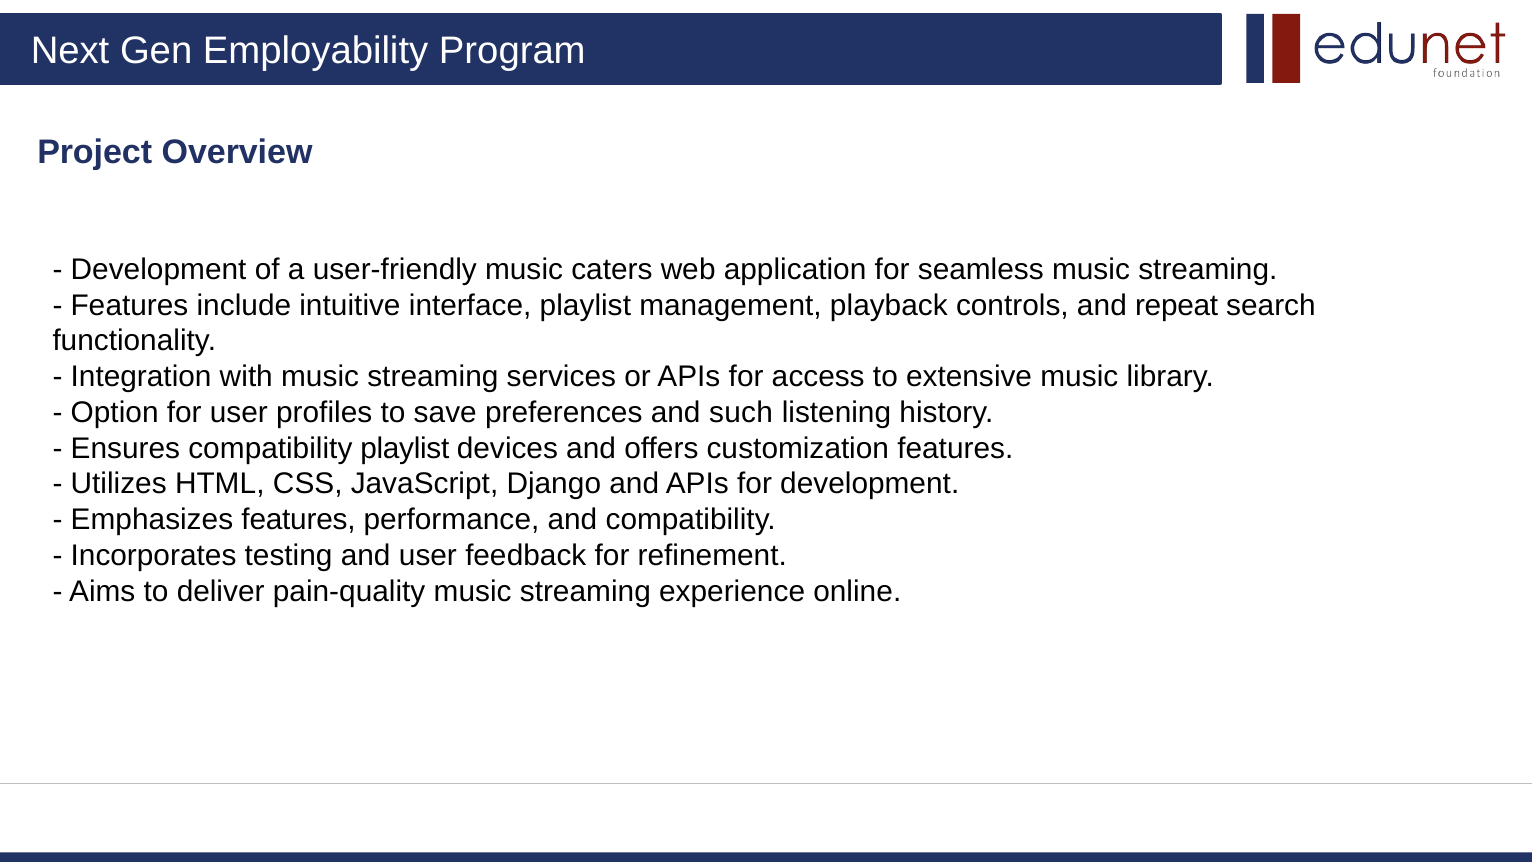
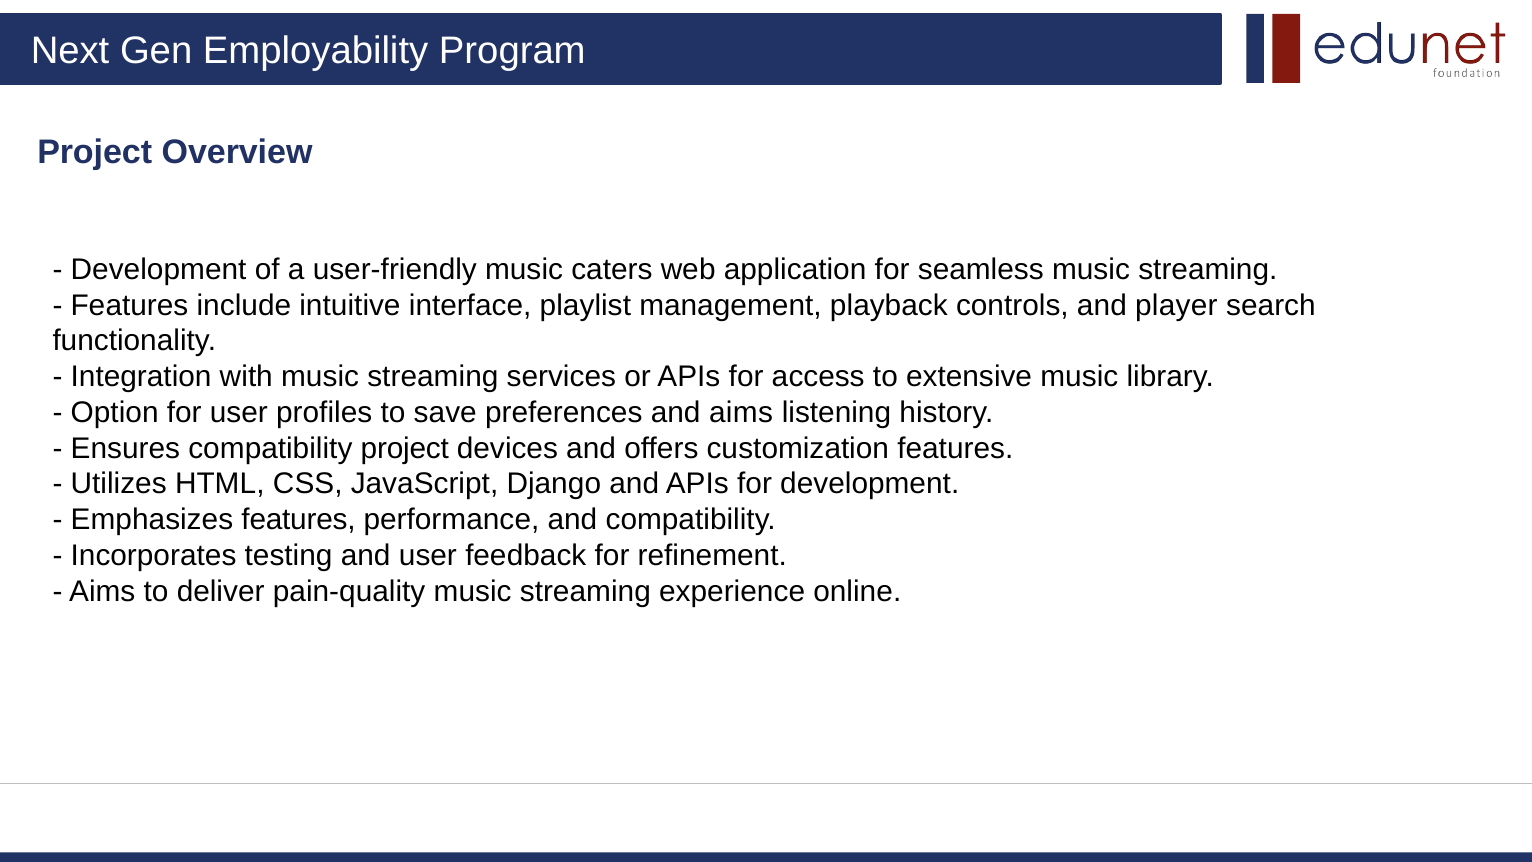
repeat: repeat -> player (1176, 305)
and such: such -> aims (741, 412)
compatibility playlist: playlist -> project (405, 448)
